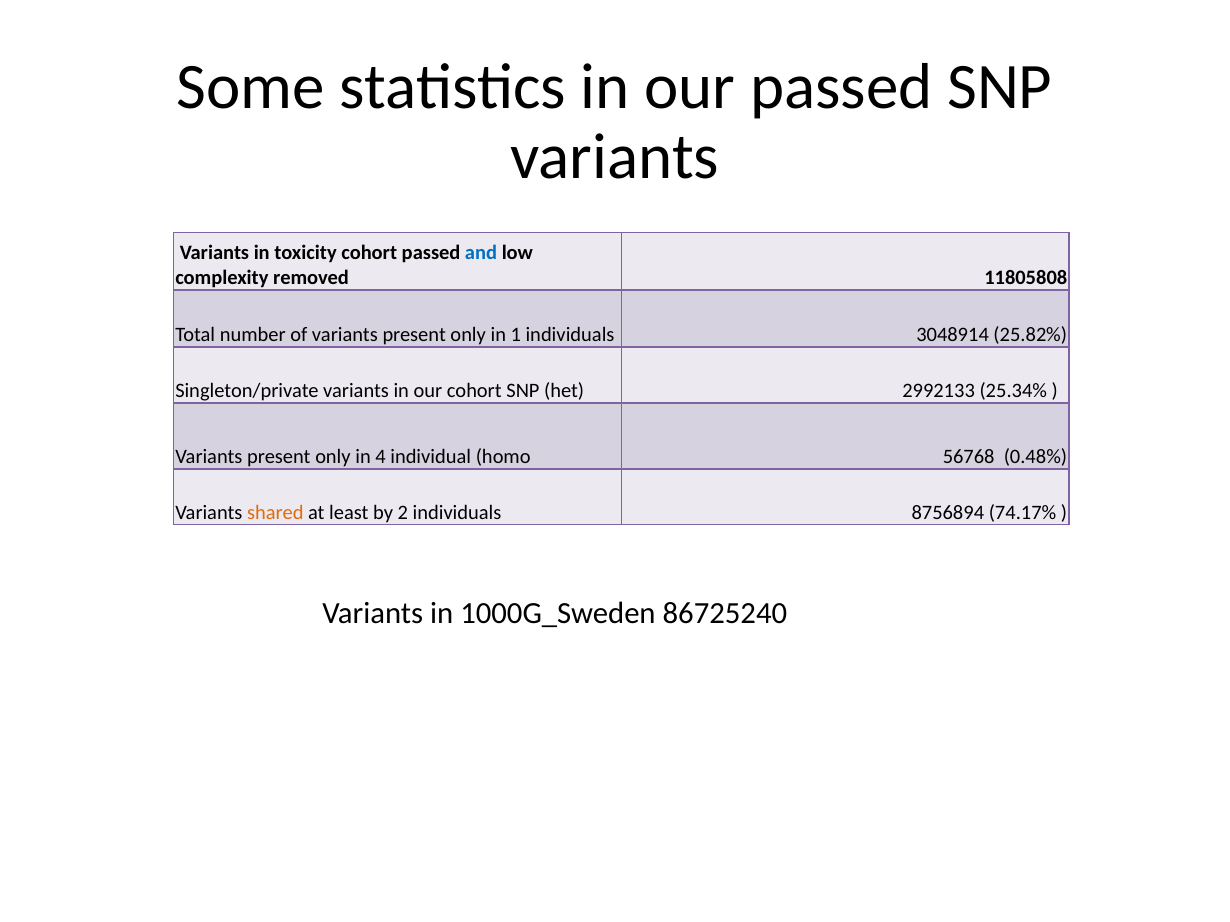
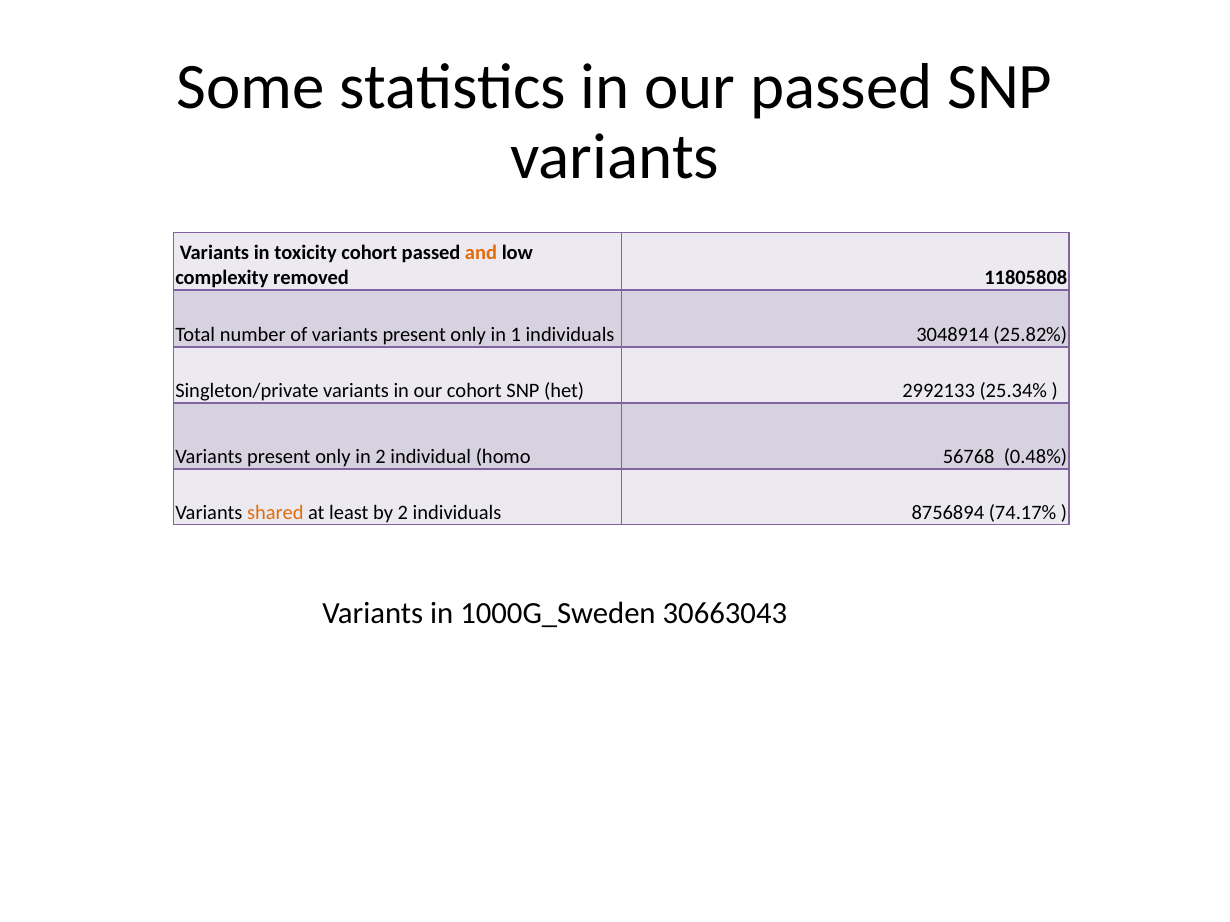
and colour: blue -> orange (481, 253)
in 4: 4 -> 2 (381, 457)
86725240: 86725240 -> 30663043 (725, 613)
